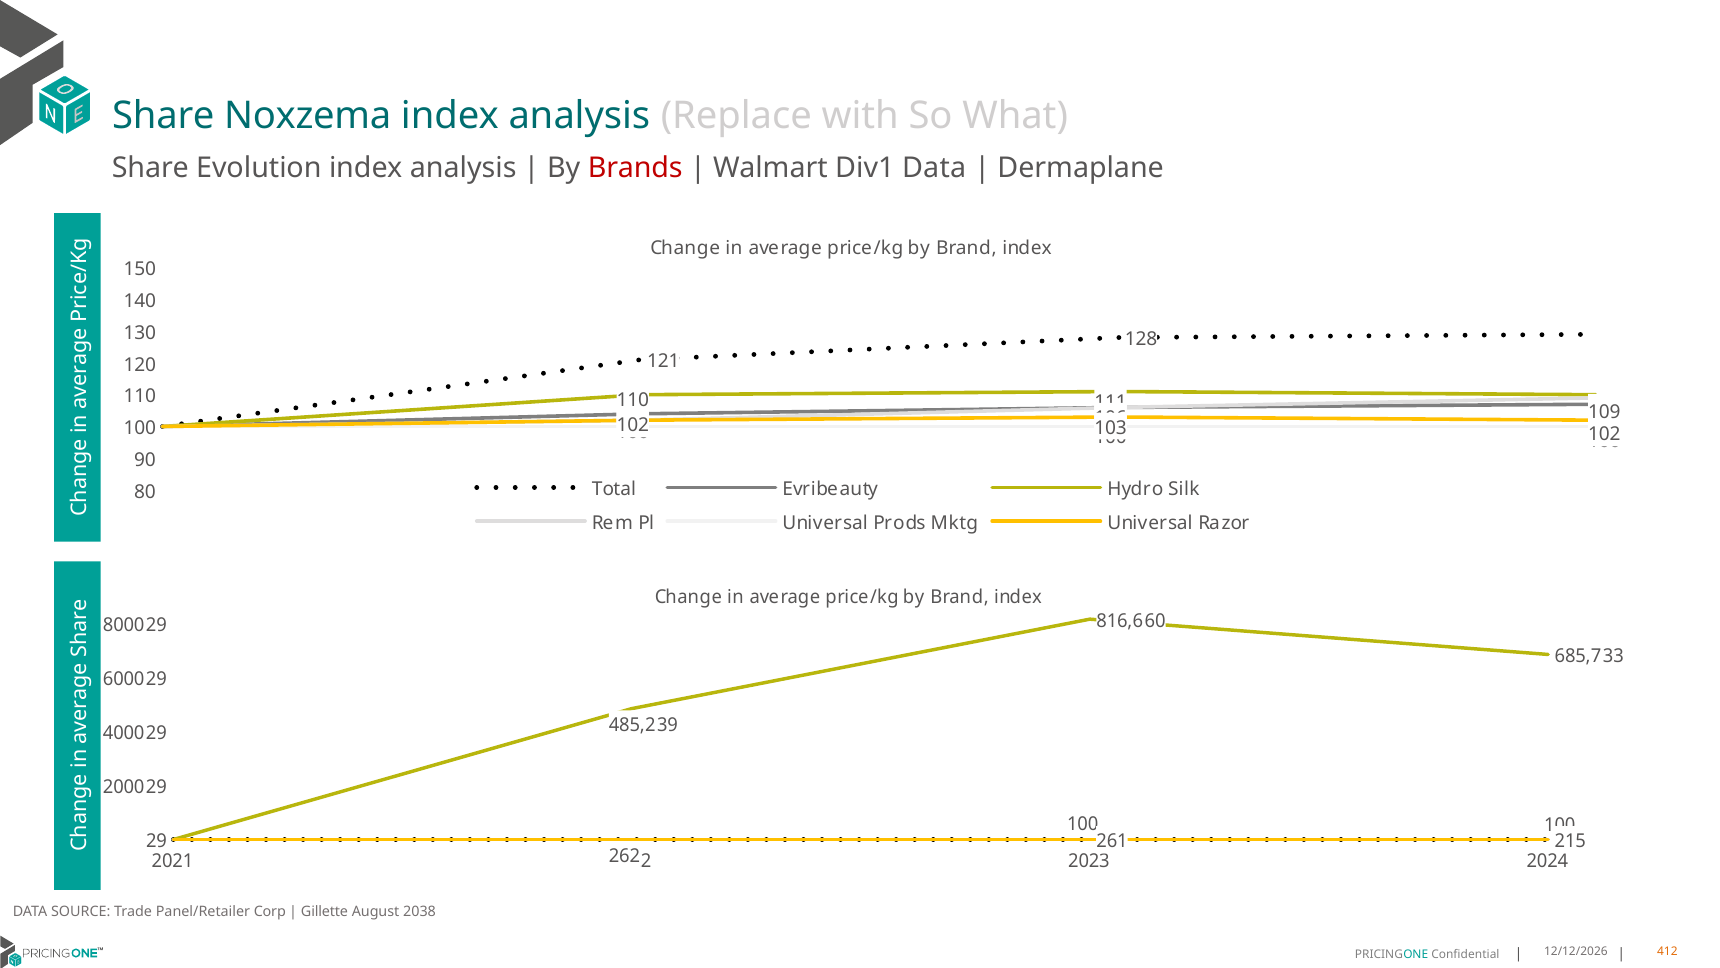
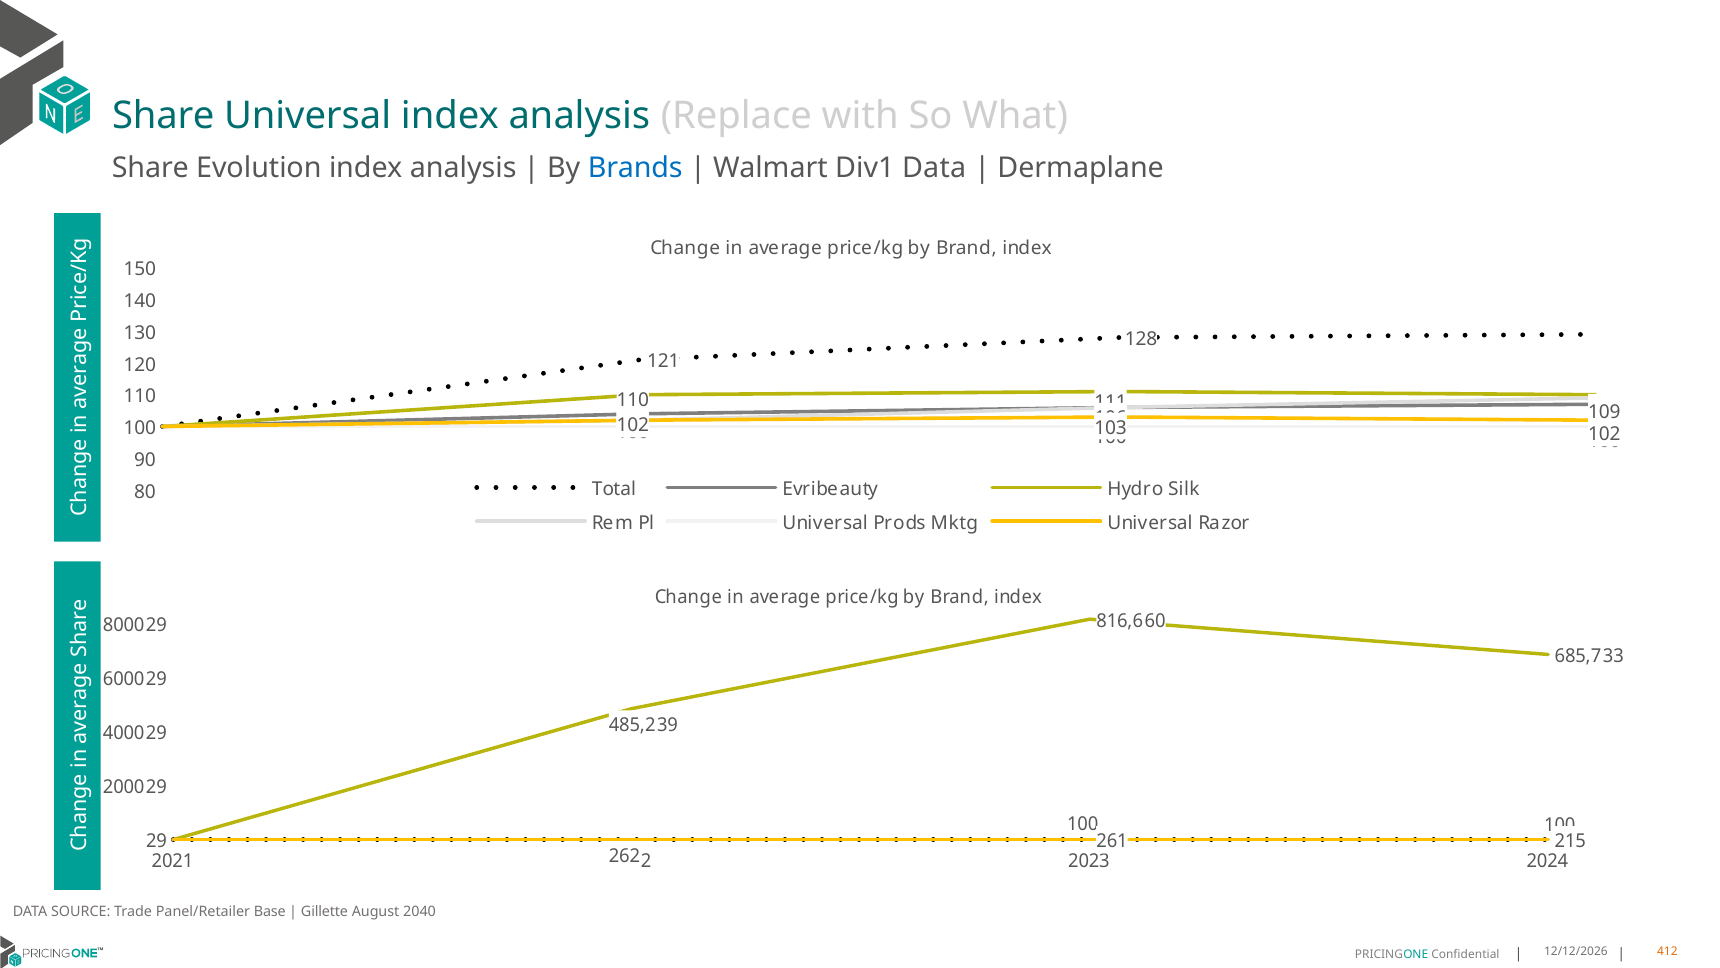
Share Noxzema: Noxzema -> Universal (308, 116)
Brands colour: red -> blue (635, 168)
Corp: Corp -> Base (270, 911)
2038: 2038 -> 2040 (420, 911)
